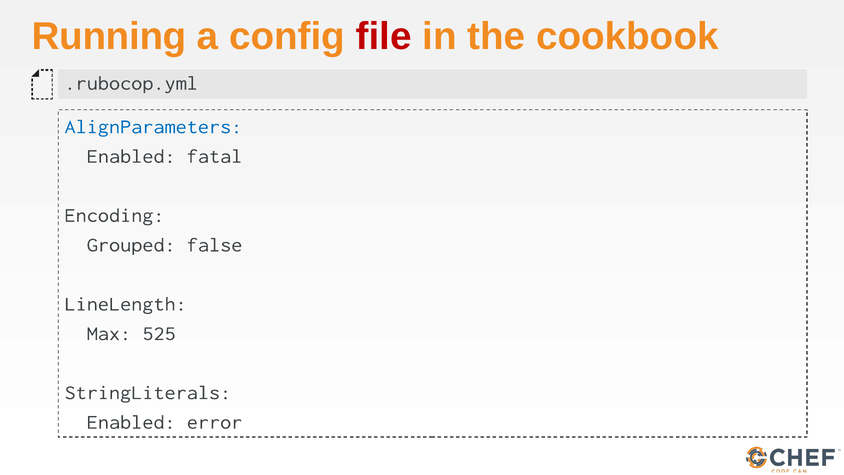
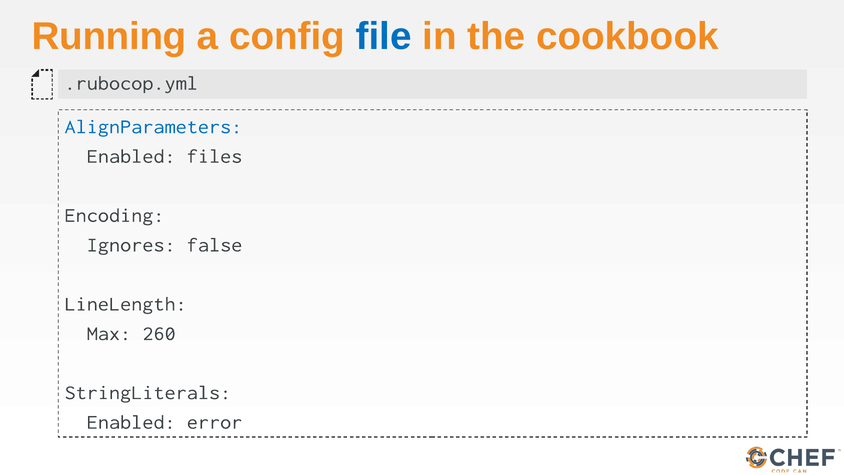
file colour: red -> blue (384, 37)
fatal: fatal -> files (215, 156)
Grouped: Grouped -> Ignores (131, 245)
525: 525 -> 260 (159, 333)
